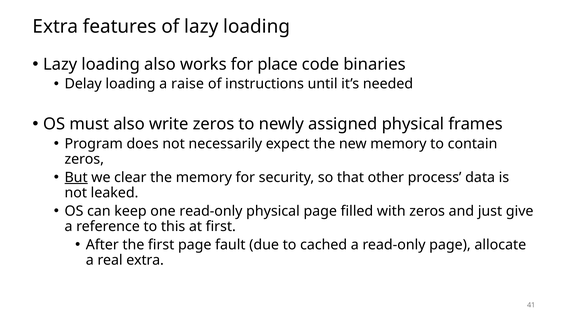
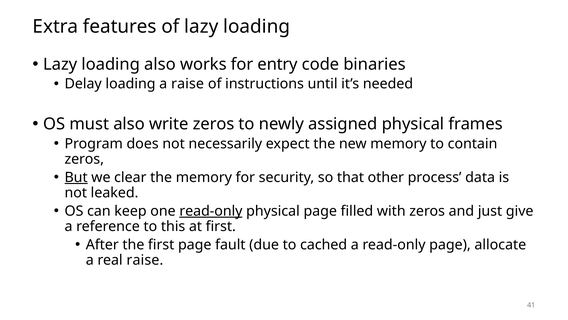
place: place -> entry (278, 64)
read-only underline: none -> present (211, 211)
real extra: extra -> raise (145, 260)
